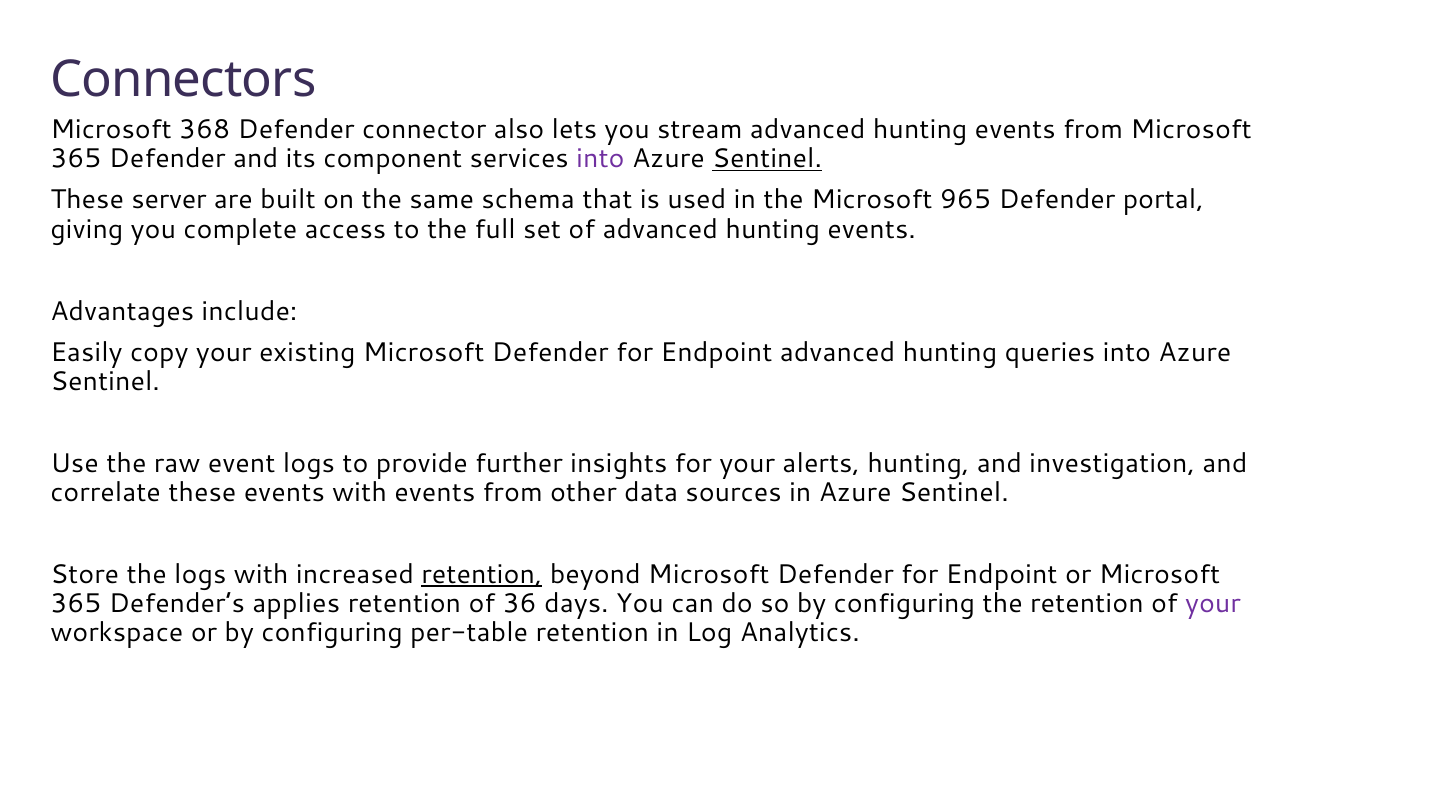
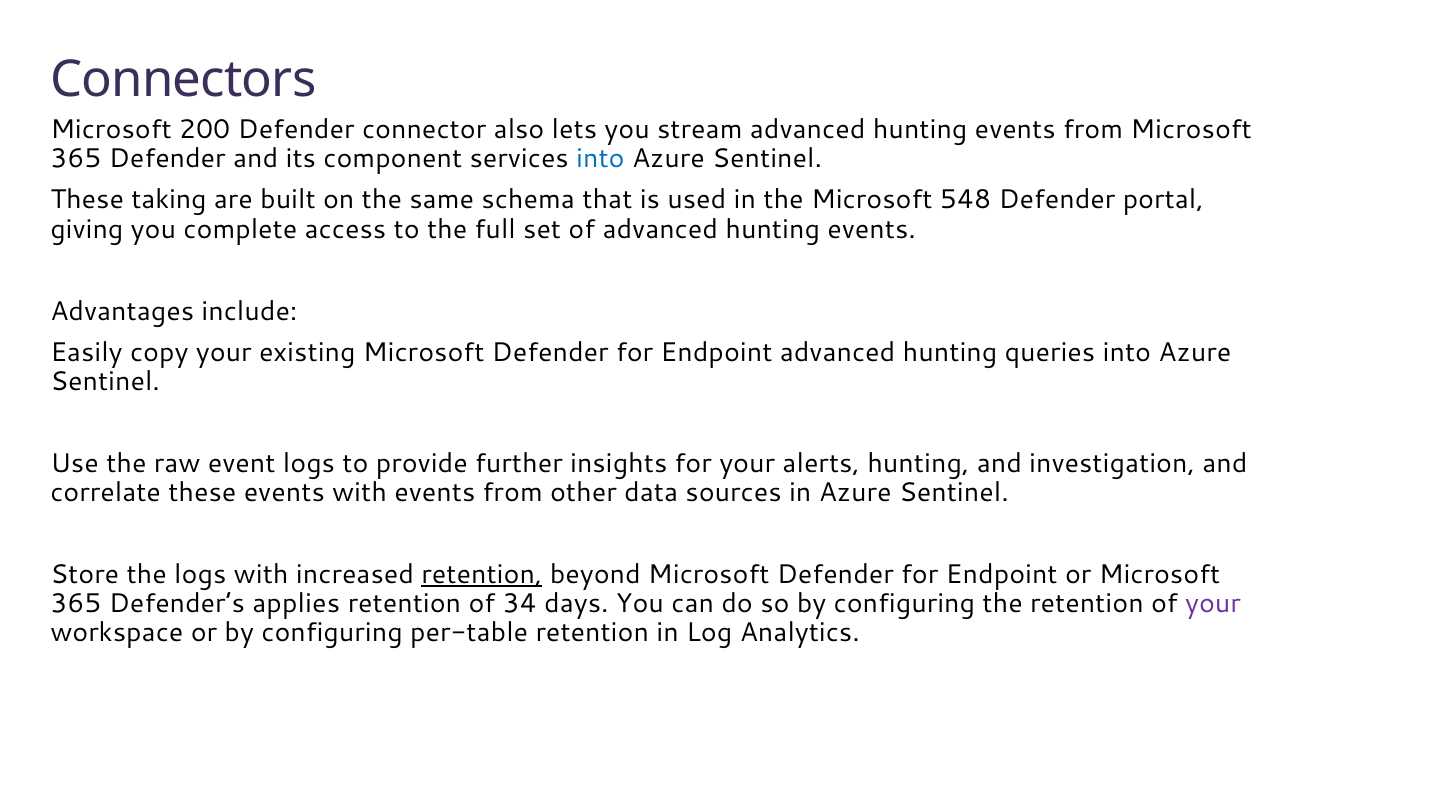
368: 368 -> 200 (205, 130)
into colour: purple -> blue (600, 159)
Sentinel underline: present -> none (767, 159)
server: server -> taking (169, 200)
965: 965 -> 548 (966, 200)
36: 36 -> 34 (520, 604)
